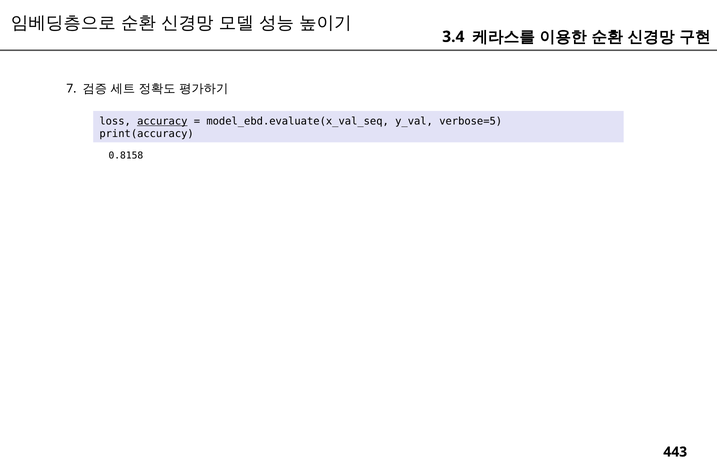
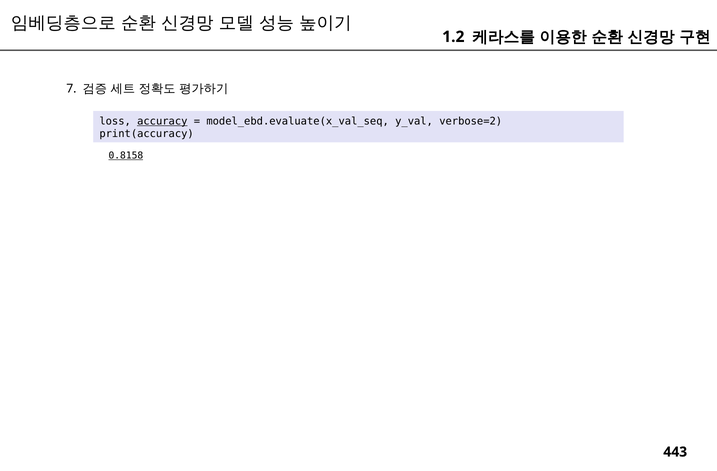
3.4: 3.4 -> 1.2 (453, 37)
verbose=5: verbose=5 -> verbose=2 (471, 121)
0.8158 underline: none -> present (126, 156)
